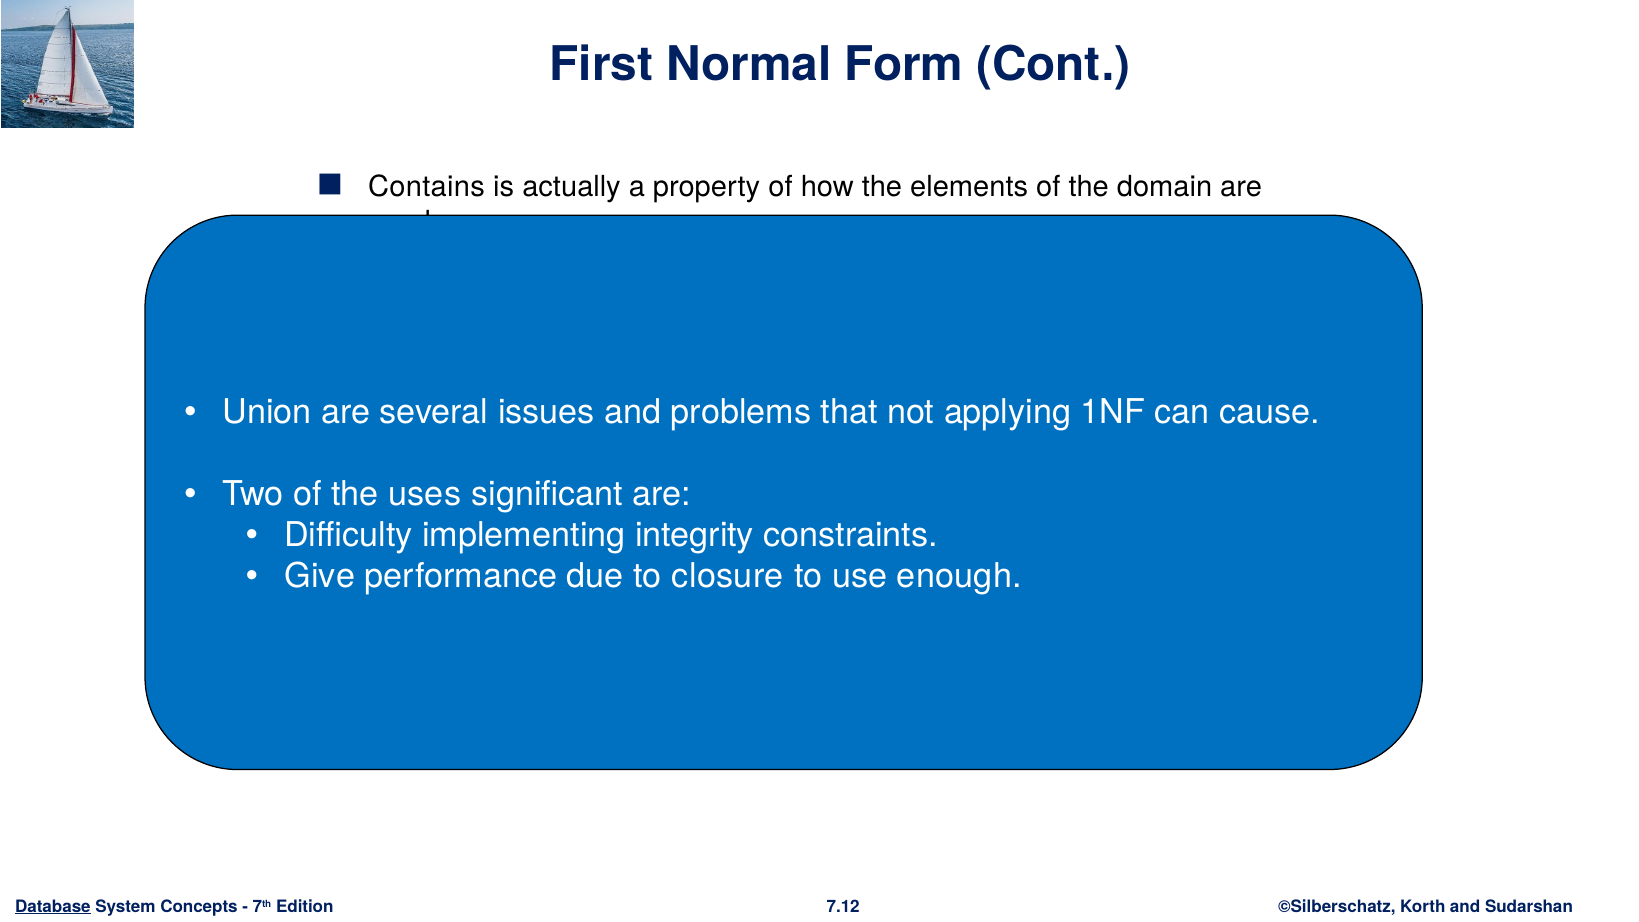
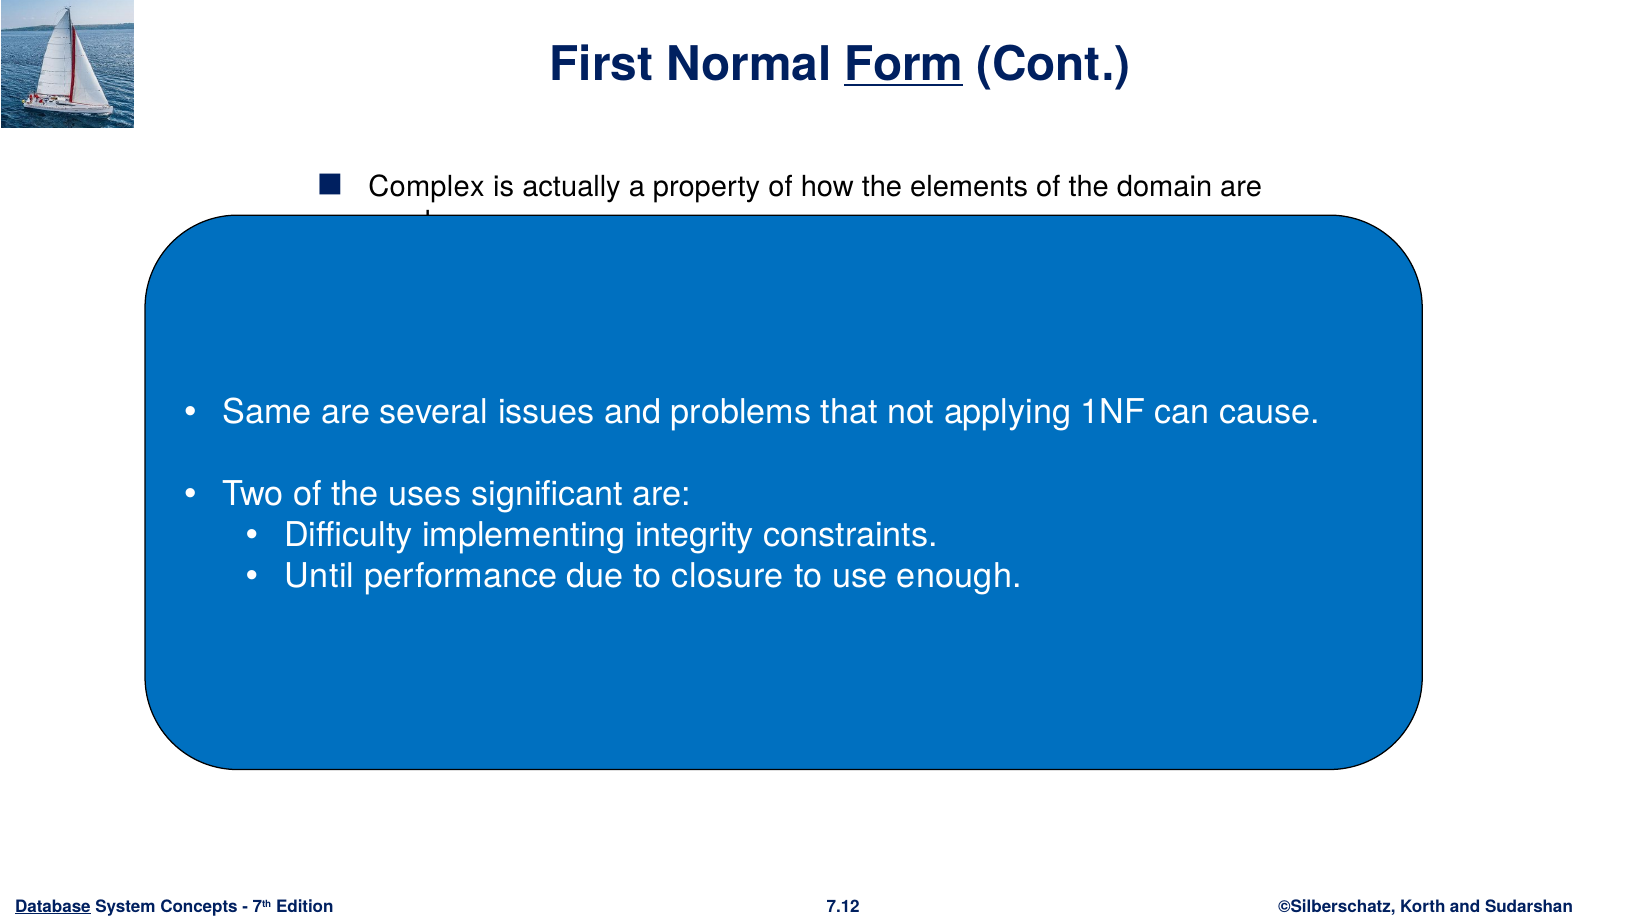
Form underline: none -> present (904, 64)
Contains: Contains -> Complex (426, 187)
Union: Union -> Same (267, 413)
Give: Give -> Until (320, 577)
